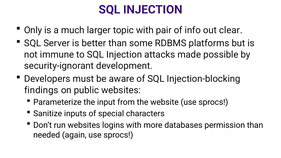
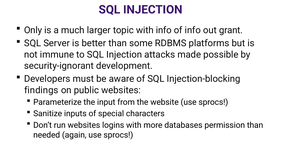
with pair: pair -> info (164, 30)
clear: clear -> grant (231, 30)
